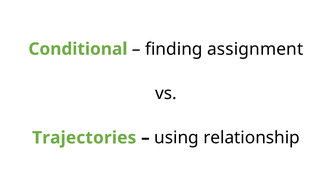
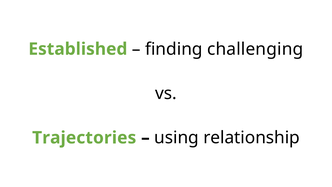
Conditional: Conditional -> Established (78, 49)
assignment: assignment -> challenging (255, 49)
